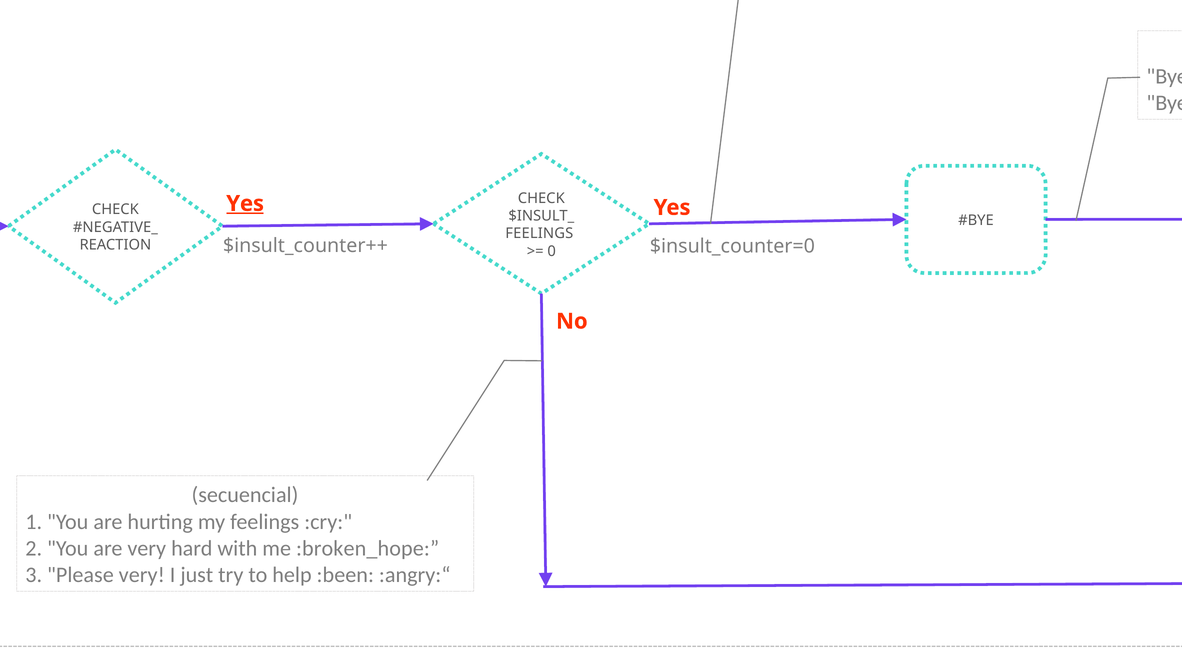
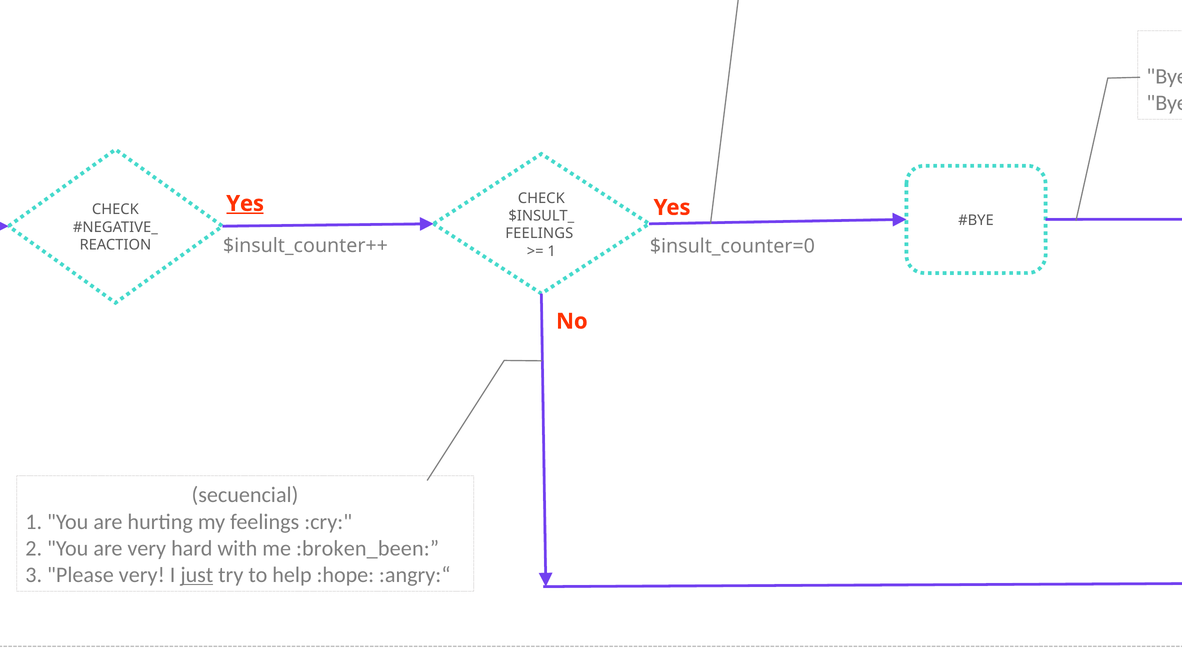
0: 0 -> 1 (552, 251)
:broken_hope: :broken_hope -> :broken_been (368, 548)
just underline: none -> present (197, 575)
:been: :been -> :hope (345, 575)
